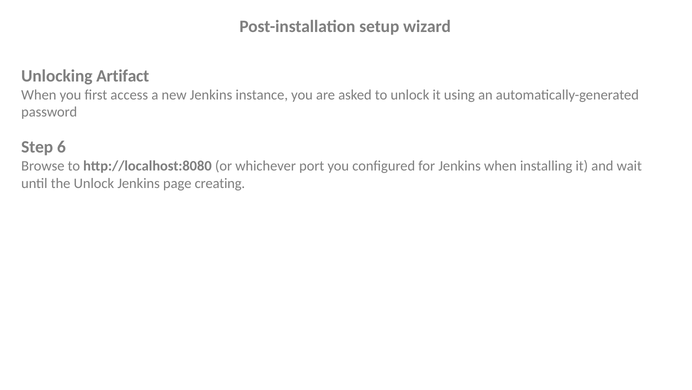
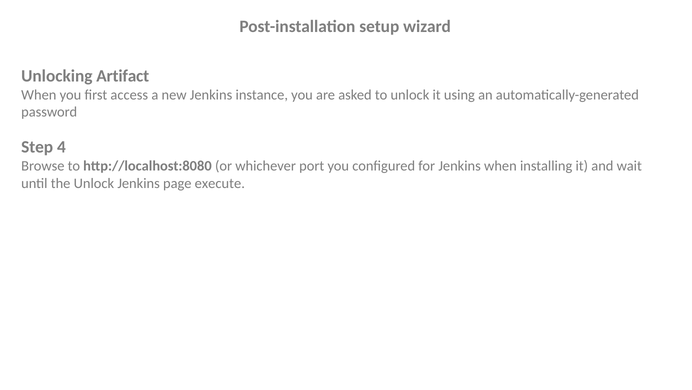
6: 6 -> 4 (61, 147)
creating: creating -> execute (220, 183)
